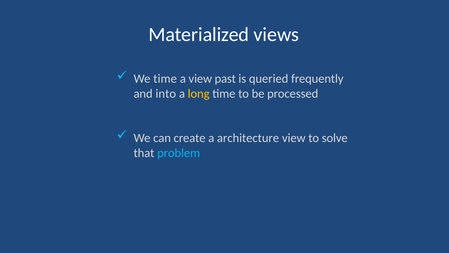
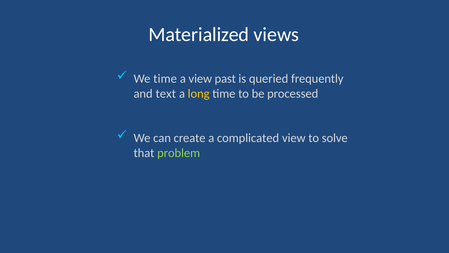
into: into -> text (166, 93)
architecture: architecture -> complicated (248, 138)
problem colour: light blue -> light green (179, 153)
